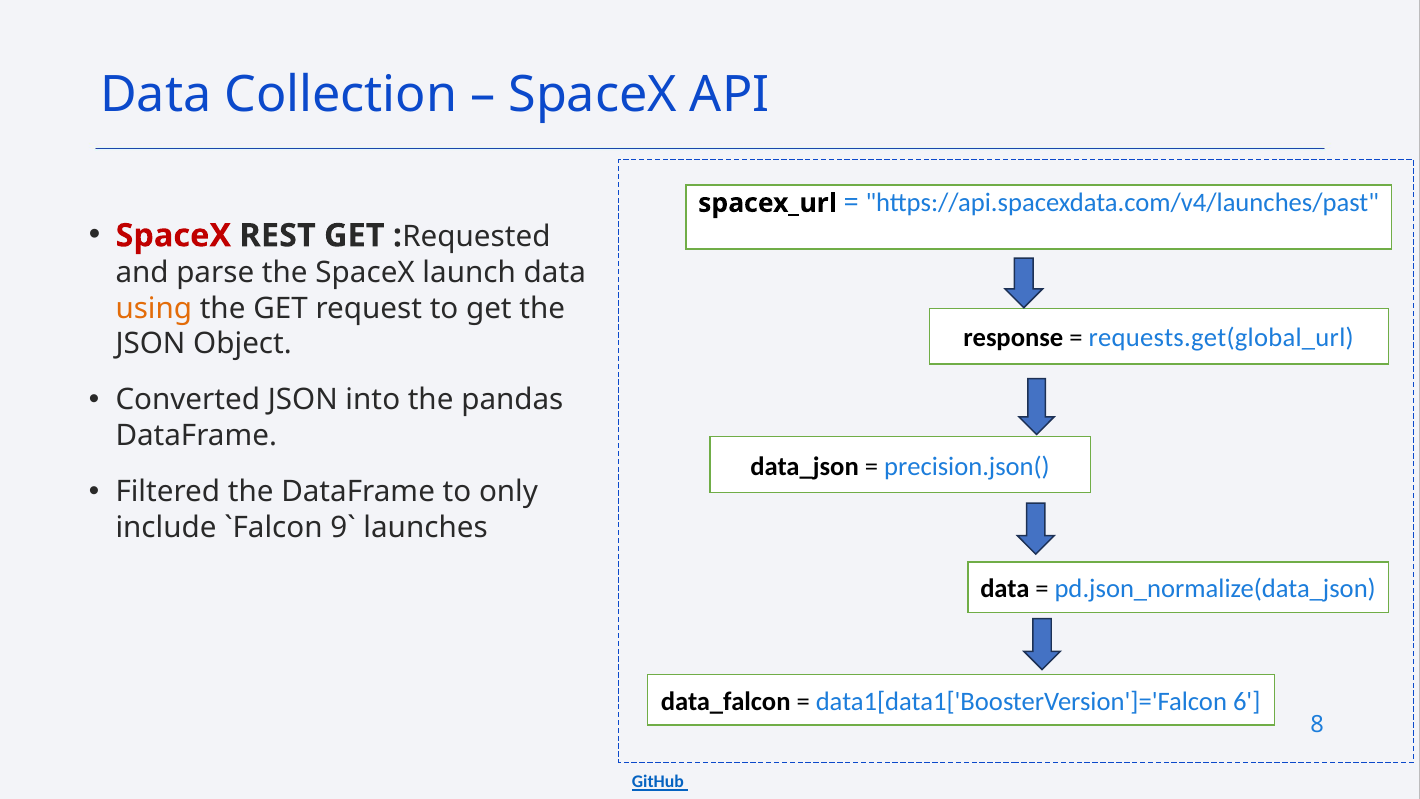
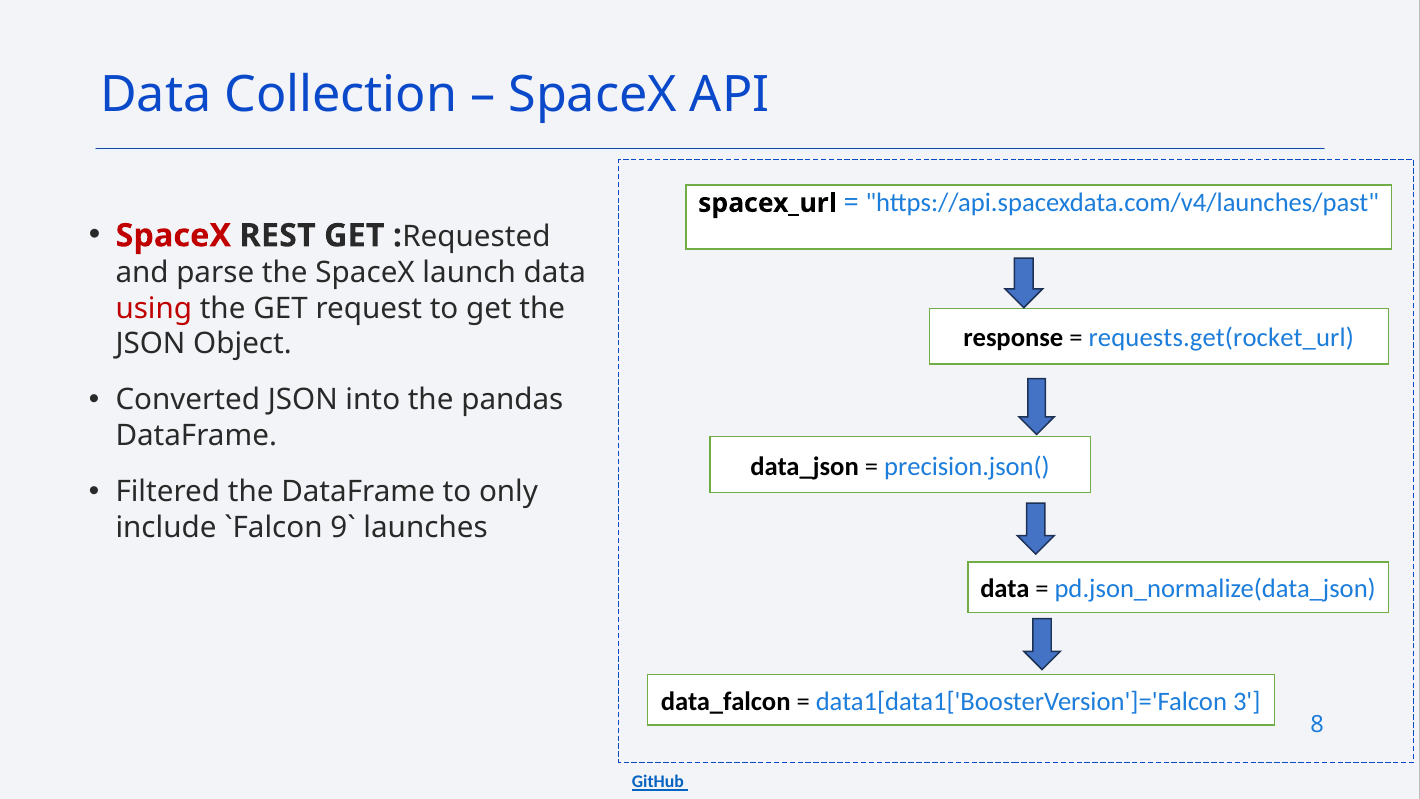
using colour: orange -> red (154, 308)
requests.get(global_url: requests.get(global_url -> requests.get(rocket_url (1221, 338)
6: 6 -> 3 (1247, 701)
